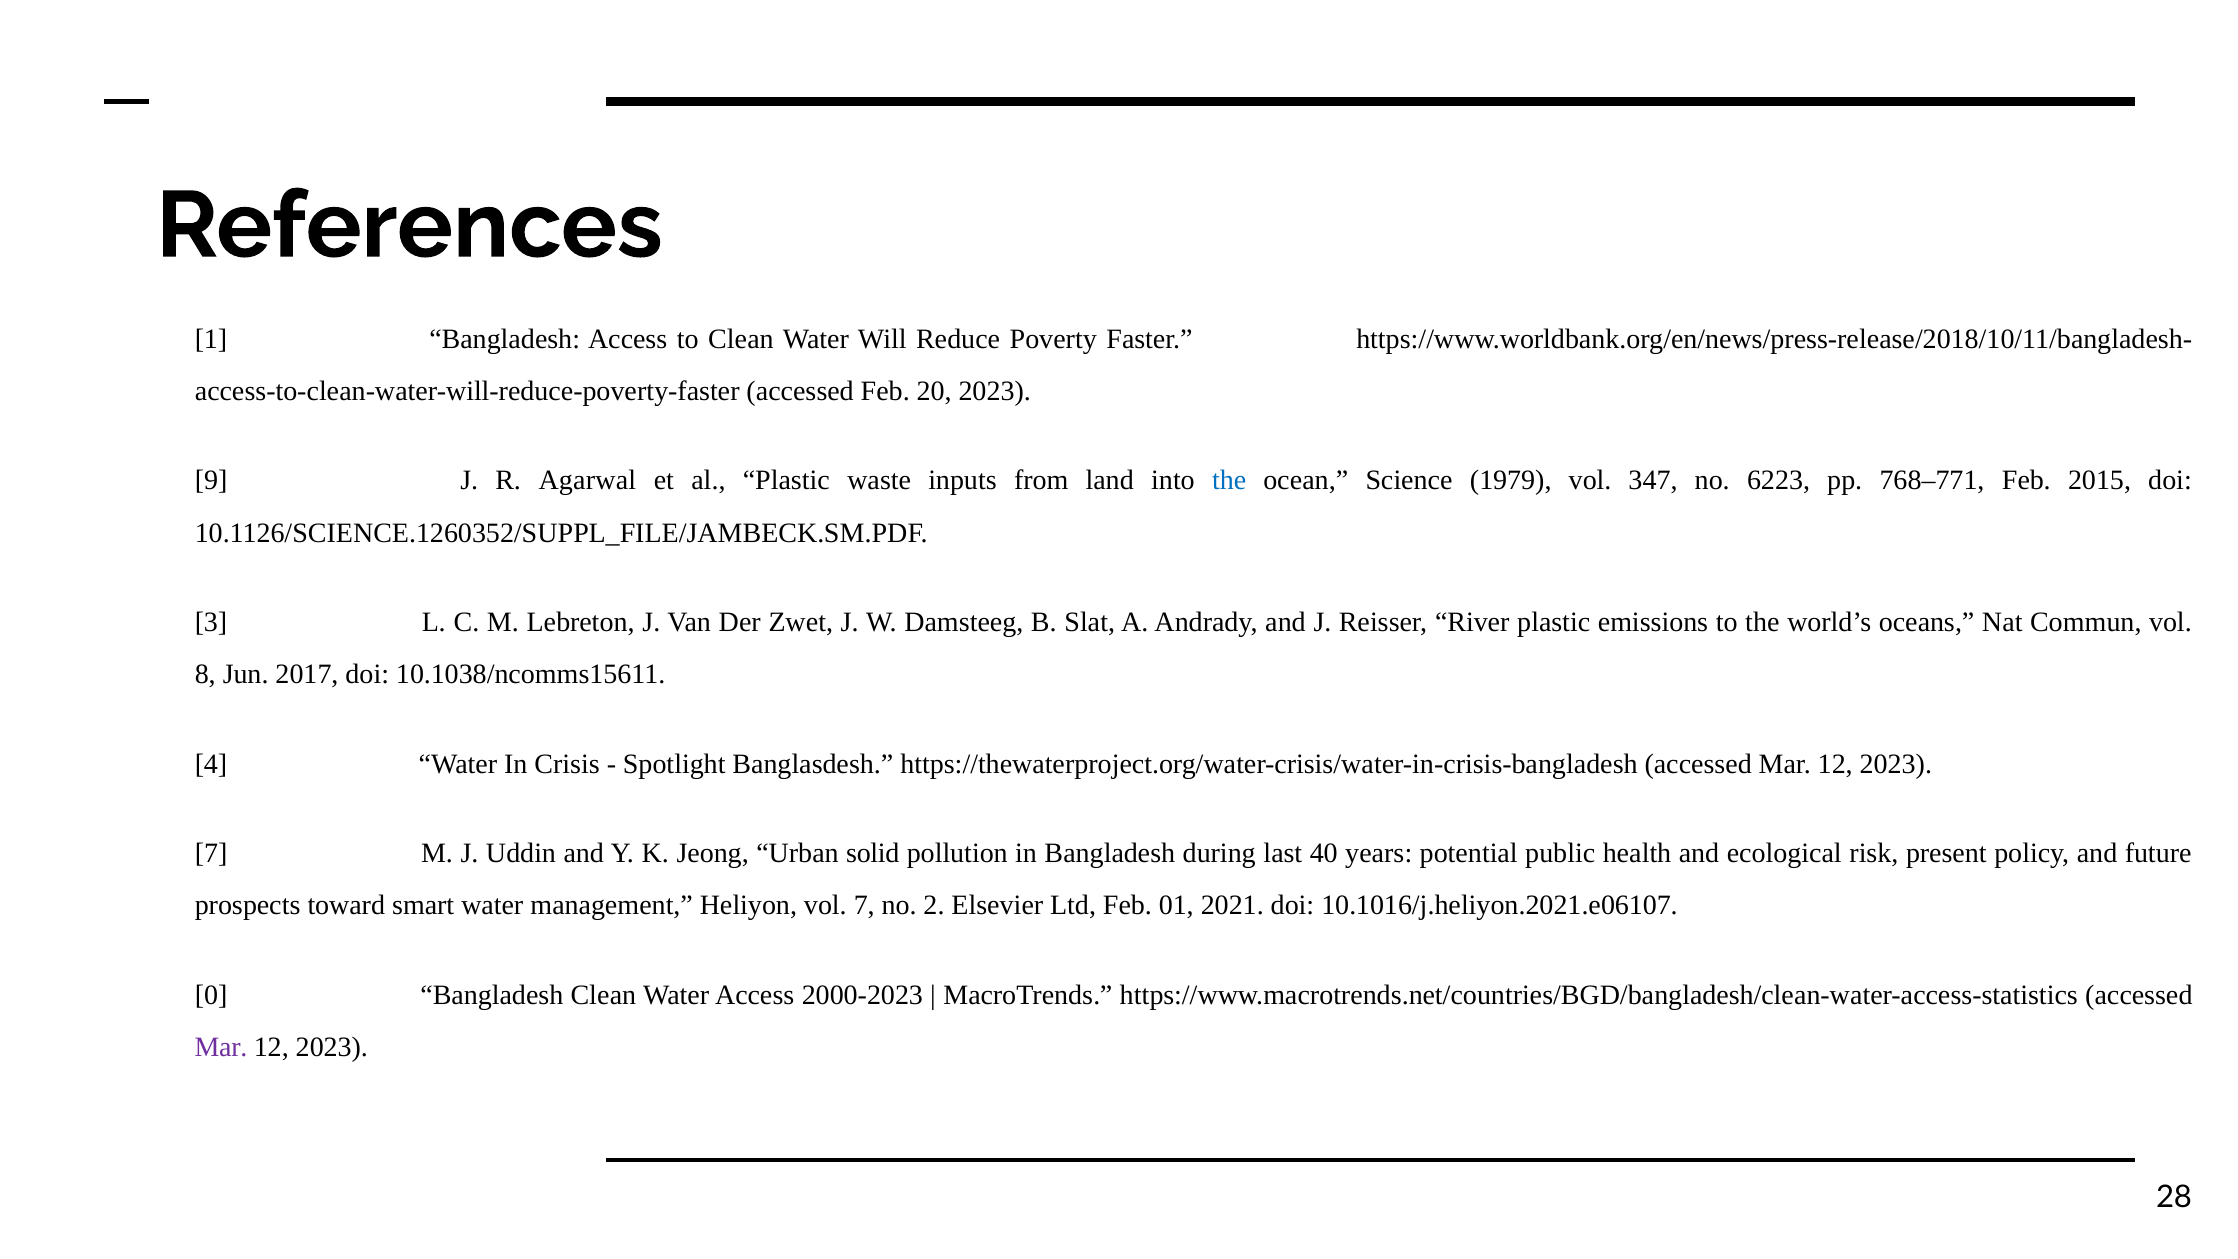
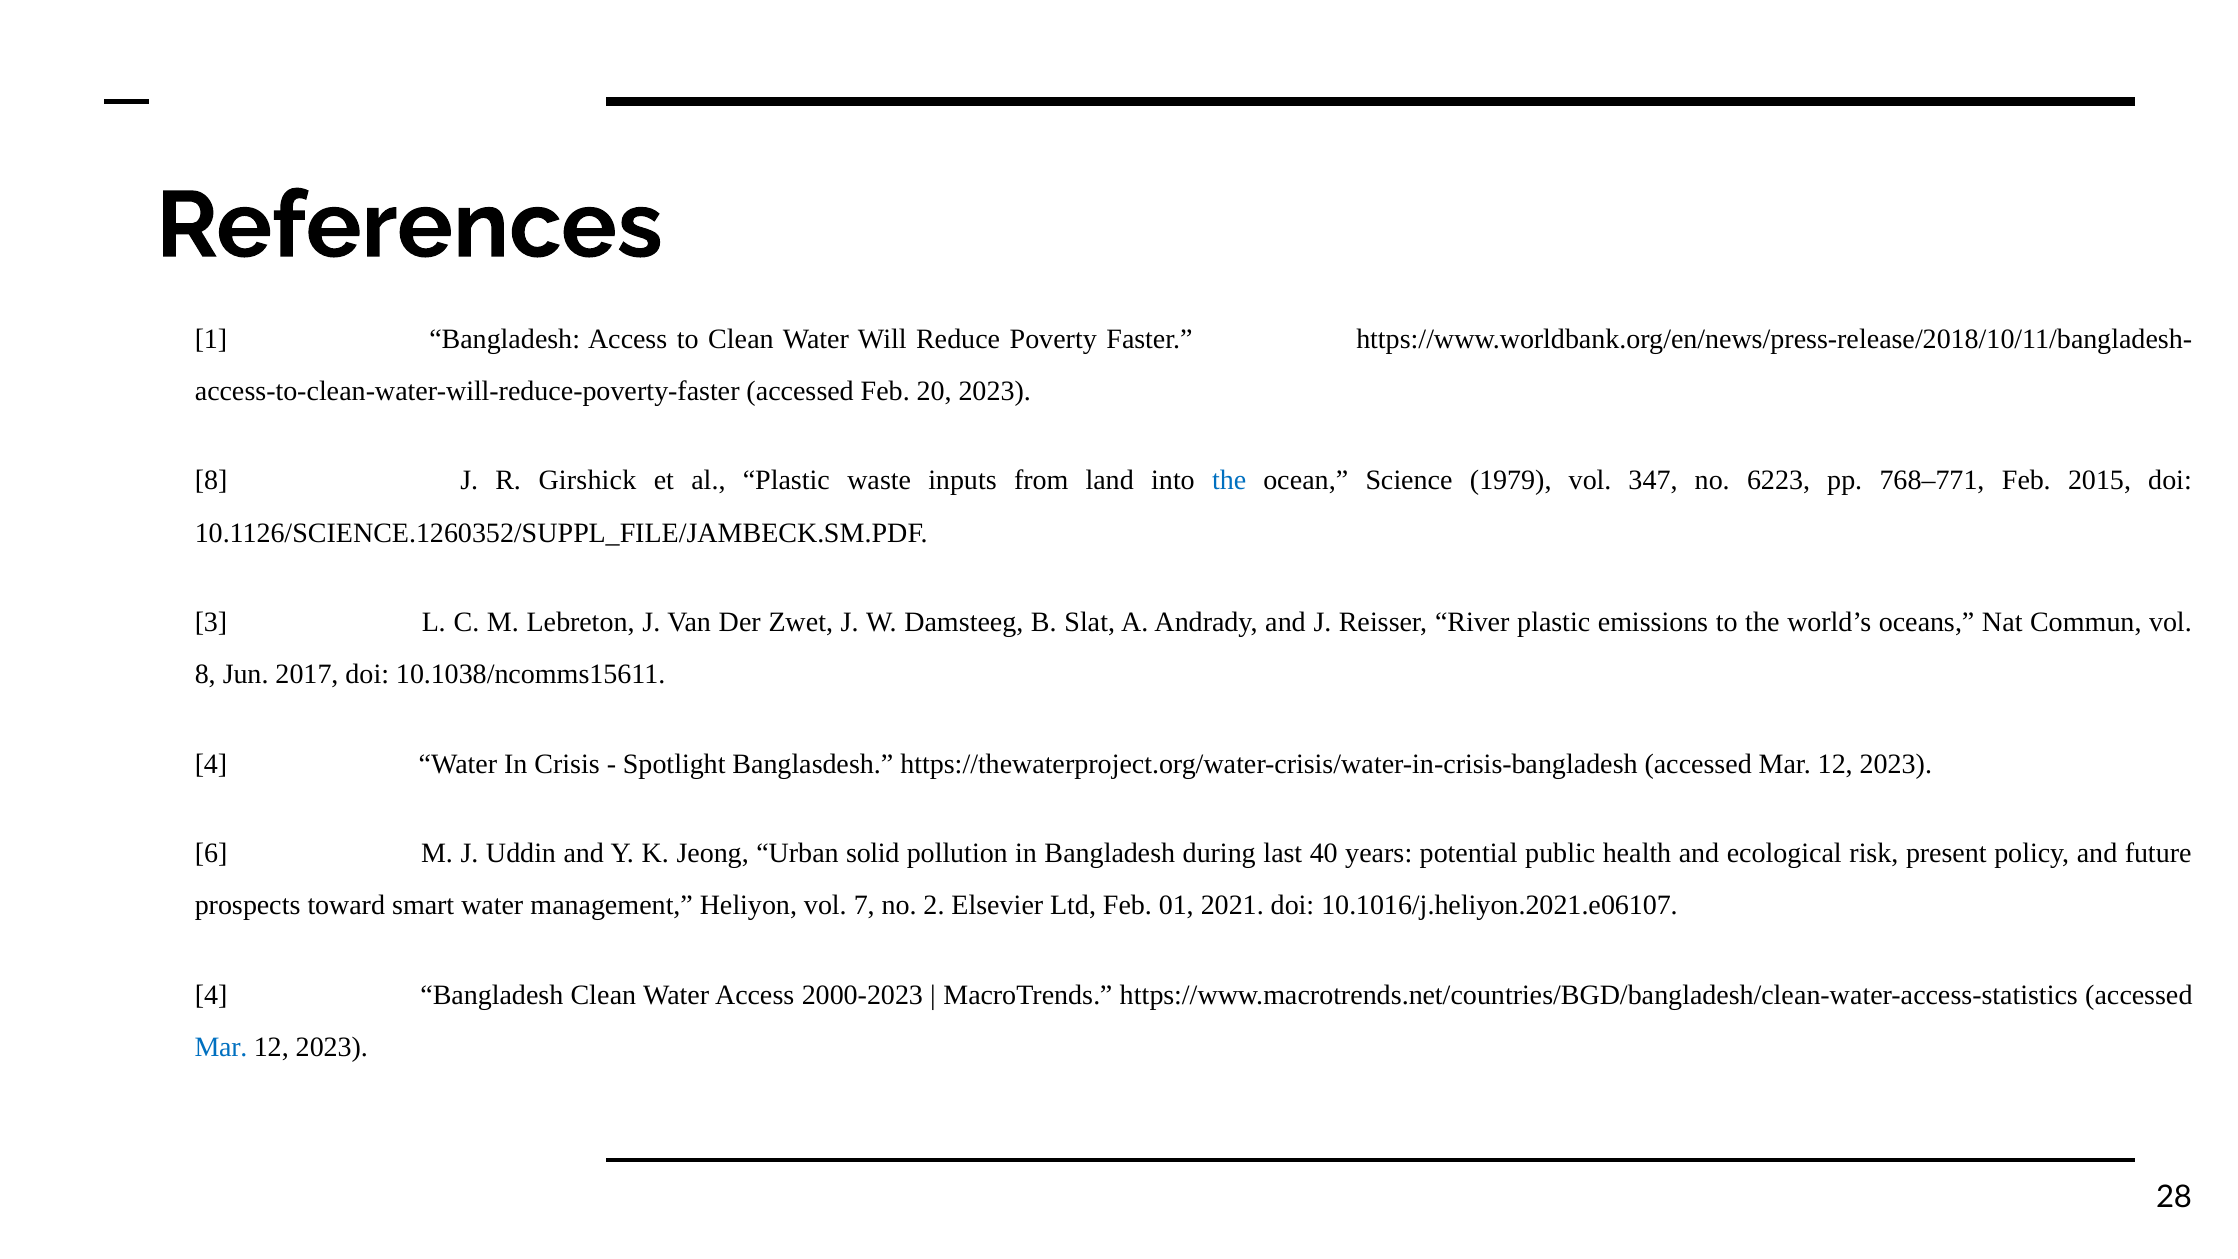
9: 9 -> 8 (211, 481)
Agarwal: Agarwal -> Girshick (587, 481)
7: 7 -> 6 (211, 853)
0: 0 -> 4 (211, 995)
Mar colour: purple -> blue (221, 1047)
